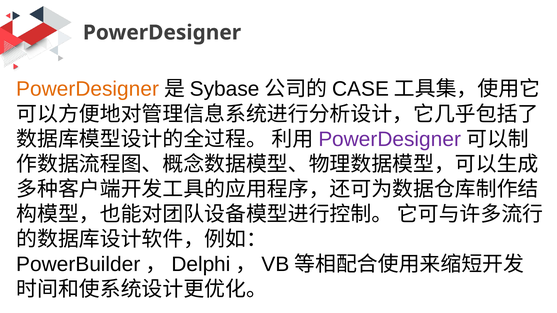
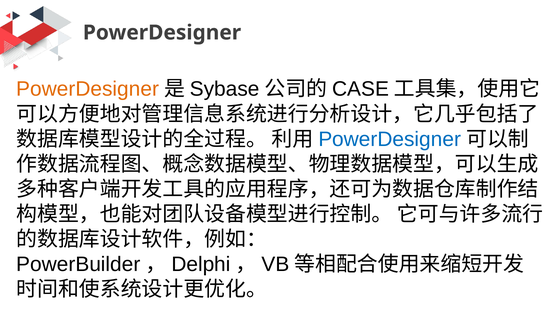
PowerDesigner colour: purple -> blue (390, 139)
